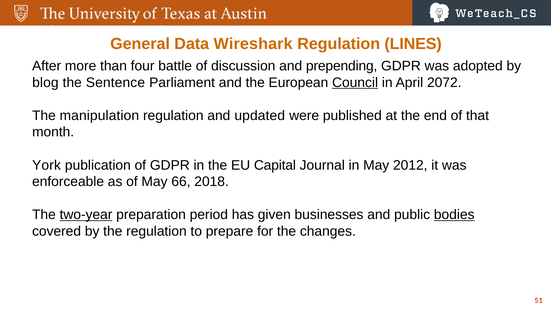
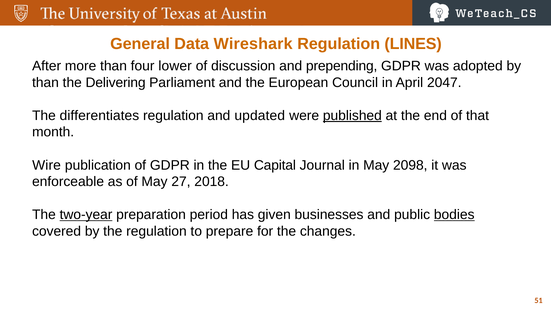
battle: battle -> lower (175, 66)
blog: blog -> than (45, 82)
Sentence: Sentence -> Delivering (116, 82)
Council underline: present -> none (355, 82)
2072: 2072 -> 2047 (444, 82)
manipulation: manipulation -> differentiates (99, 116)
published underline: none -> present (352, 116)
York: York -> Wire (47, 165)
2012: 2012 -> 2098 (410, 165)
66: 66 -> 27 (181, 182)
